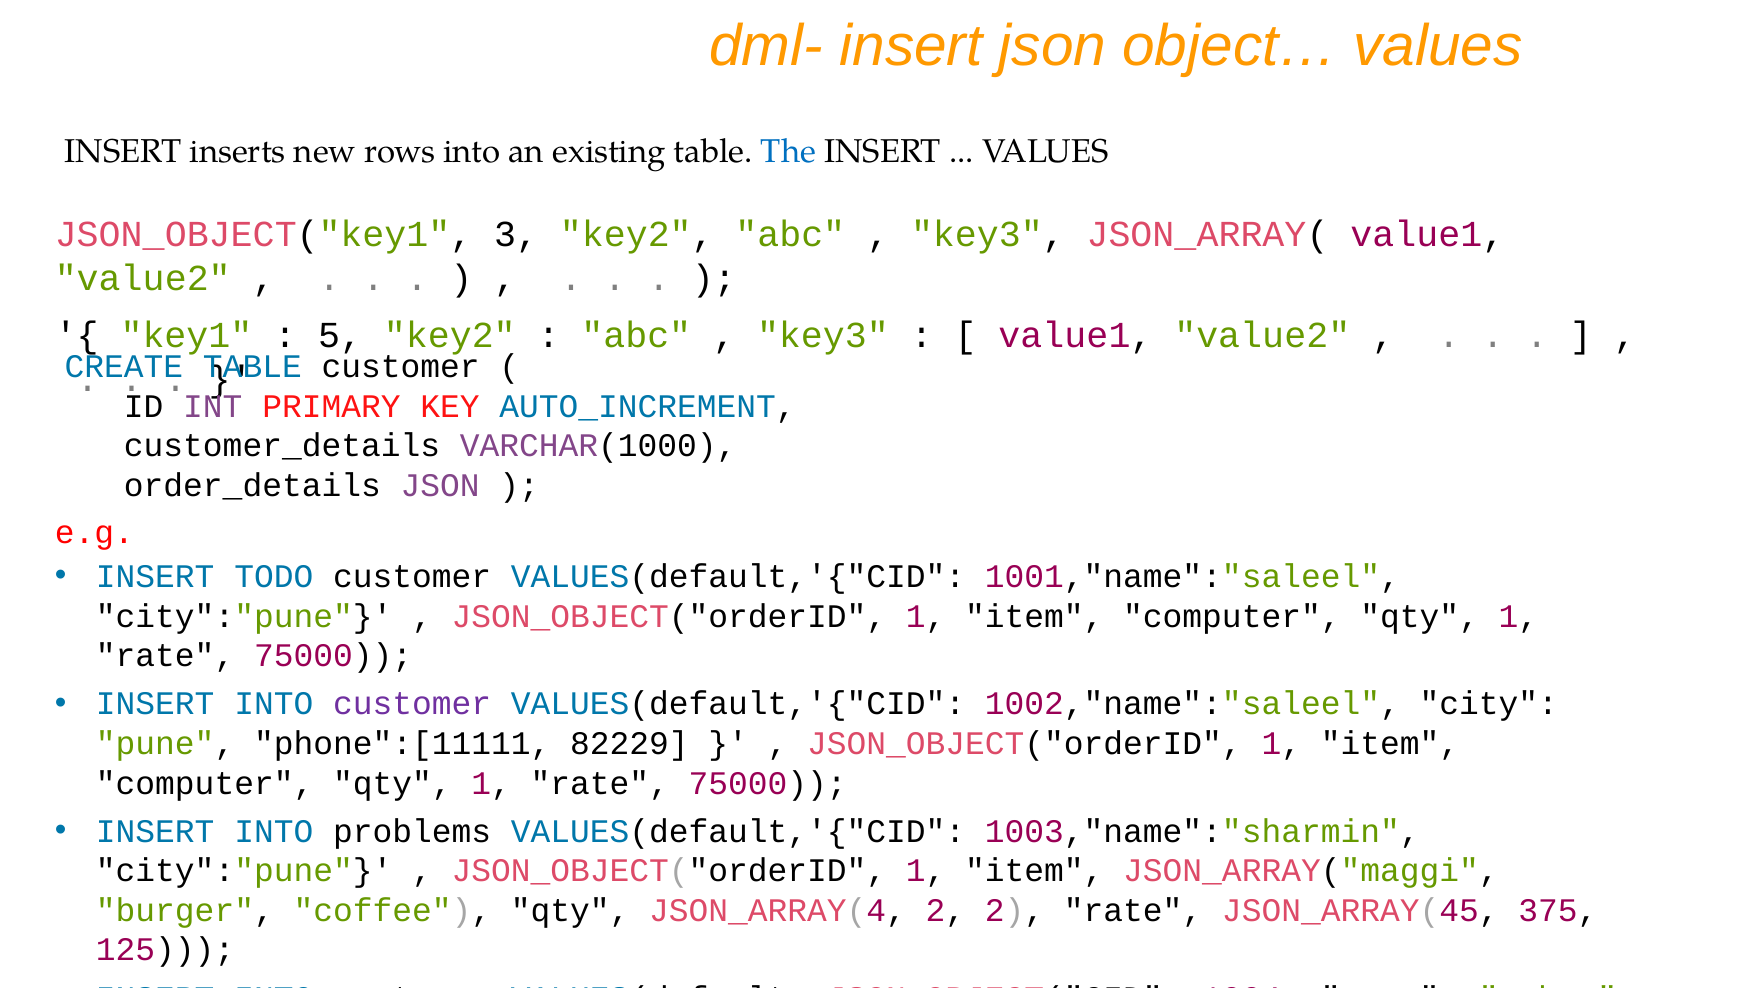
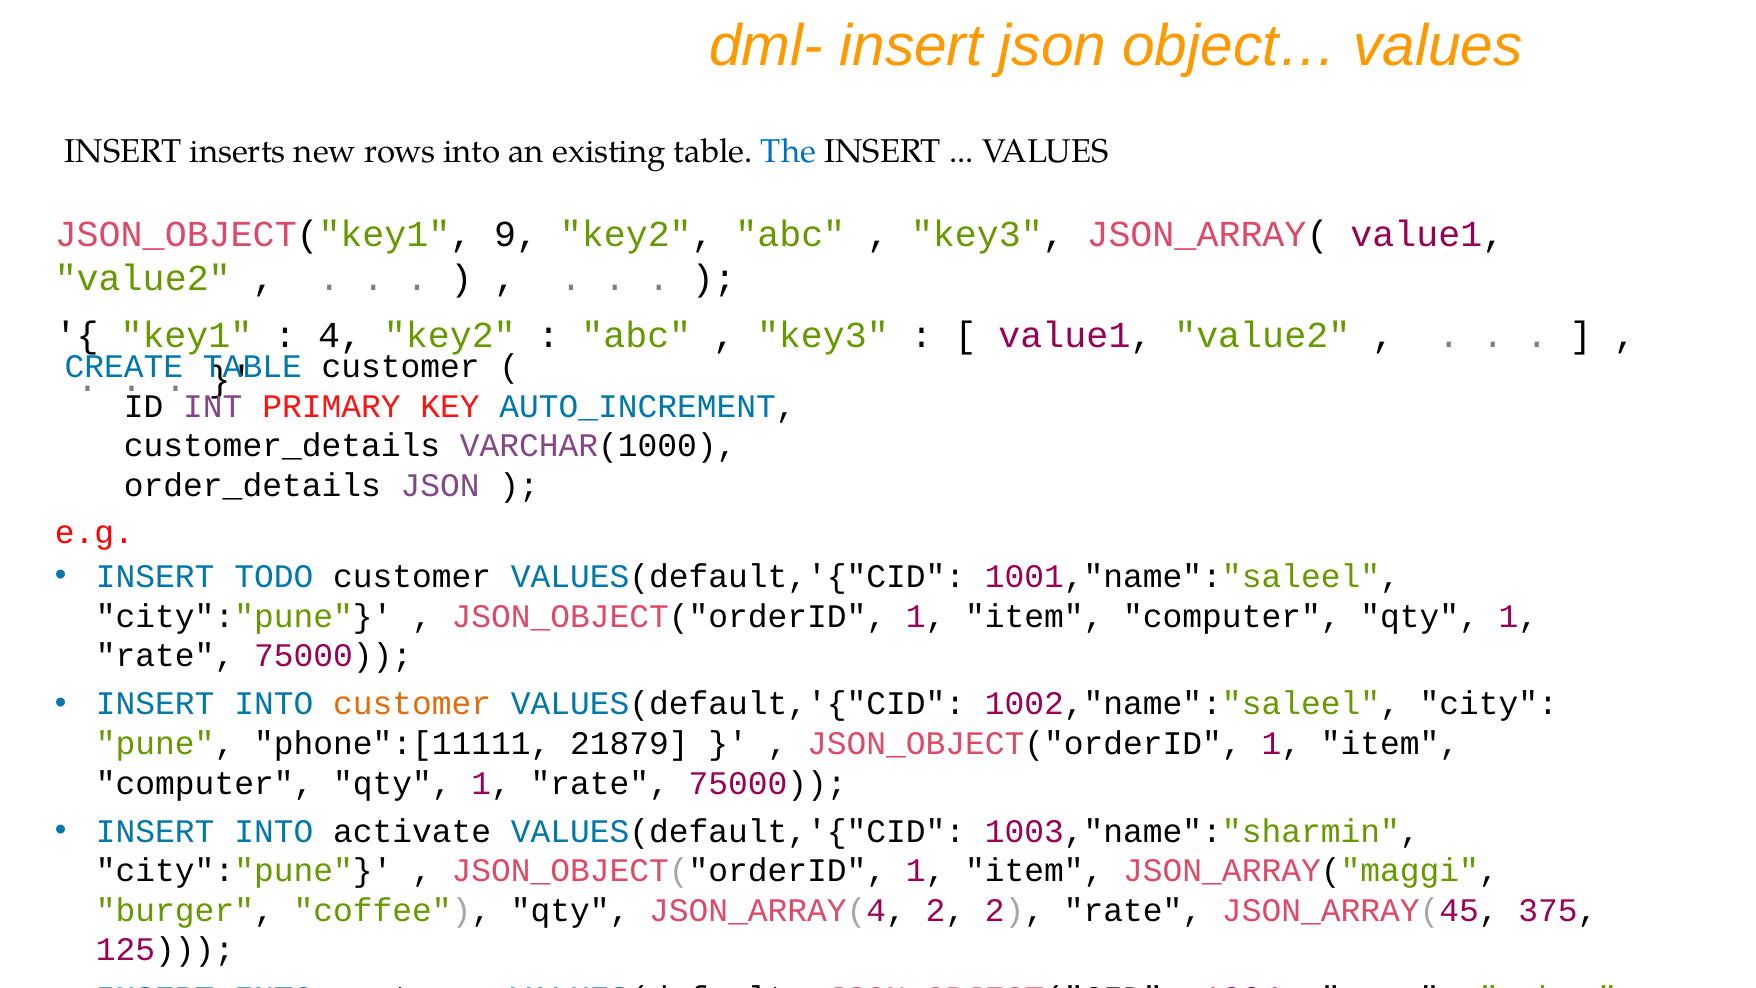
3: 3 -> 9 (516, 234)
5: 5 -> 4 (340, 335)
customer colour: purple -> orange (412, 704)
82229: 82229 -> 21879 (629, 743)
problems: problems -> activate (412, 831)
